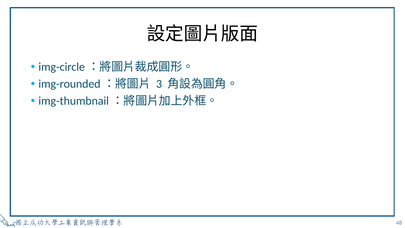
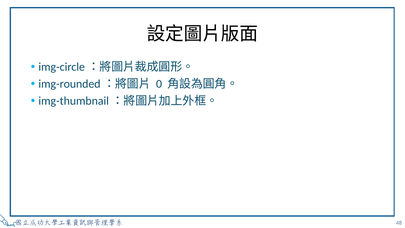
3: 3 -> 0 (159, 84)
